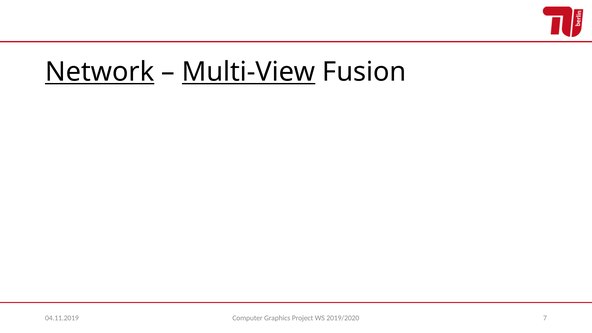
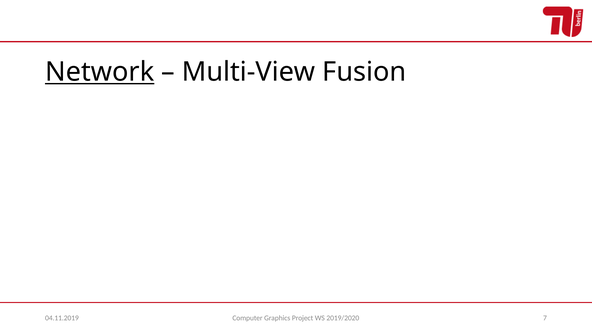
Multi-View underline: present -> none (249, 72)
